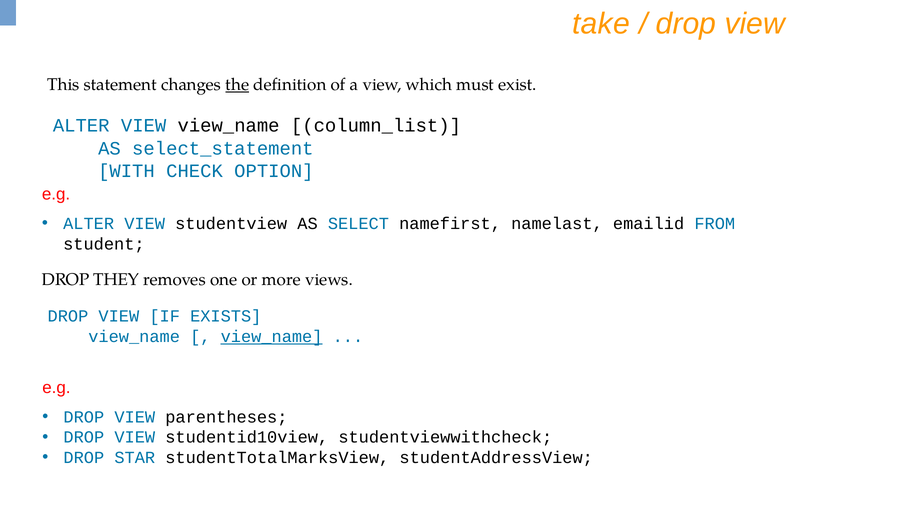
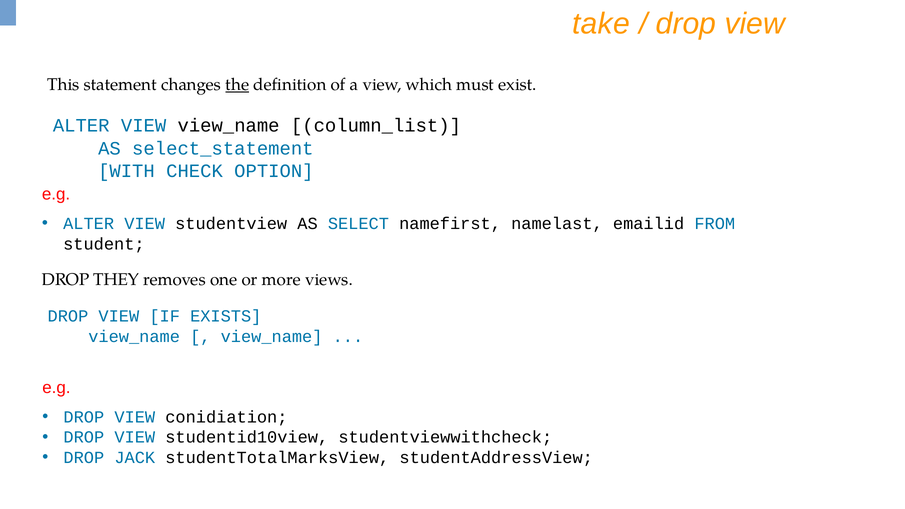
view_name underline: present -> none (272, 337)
parentheses: parentheses -> conidiation (226, 417)
STAR: STAR -> JACK (135, 458)
